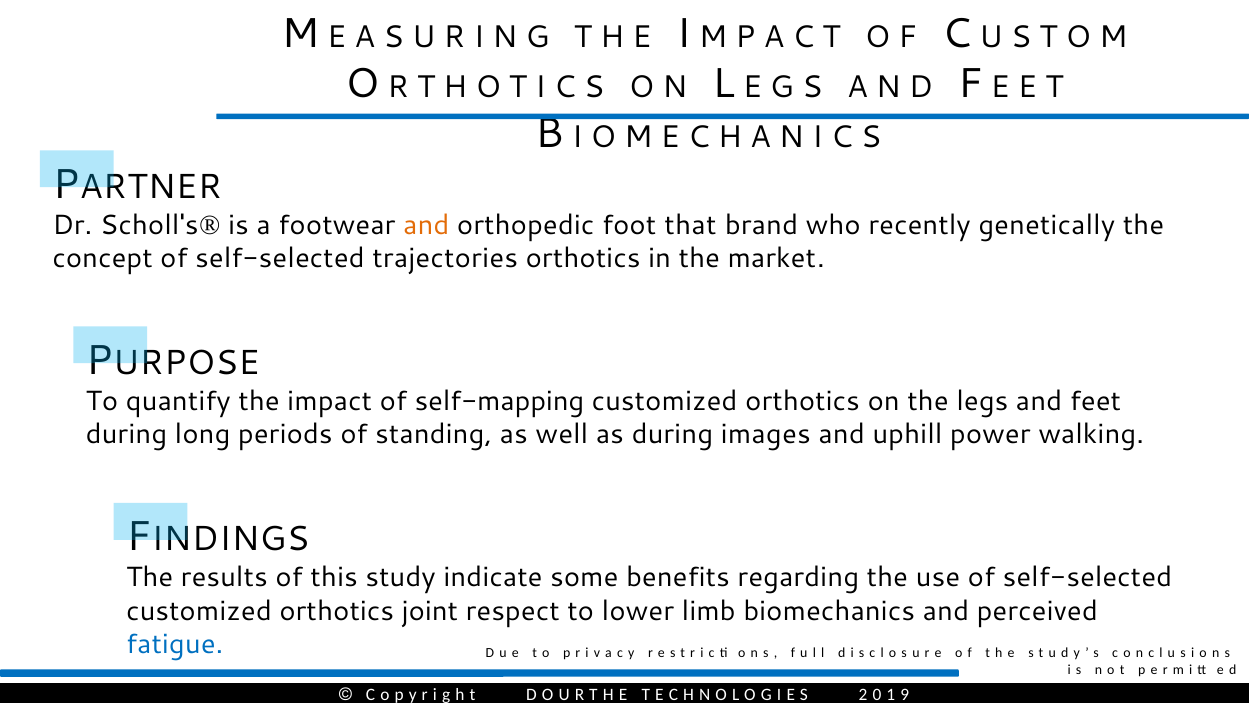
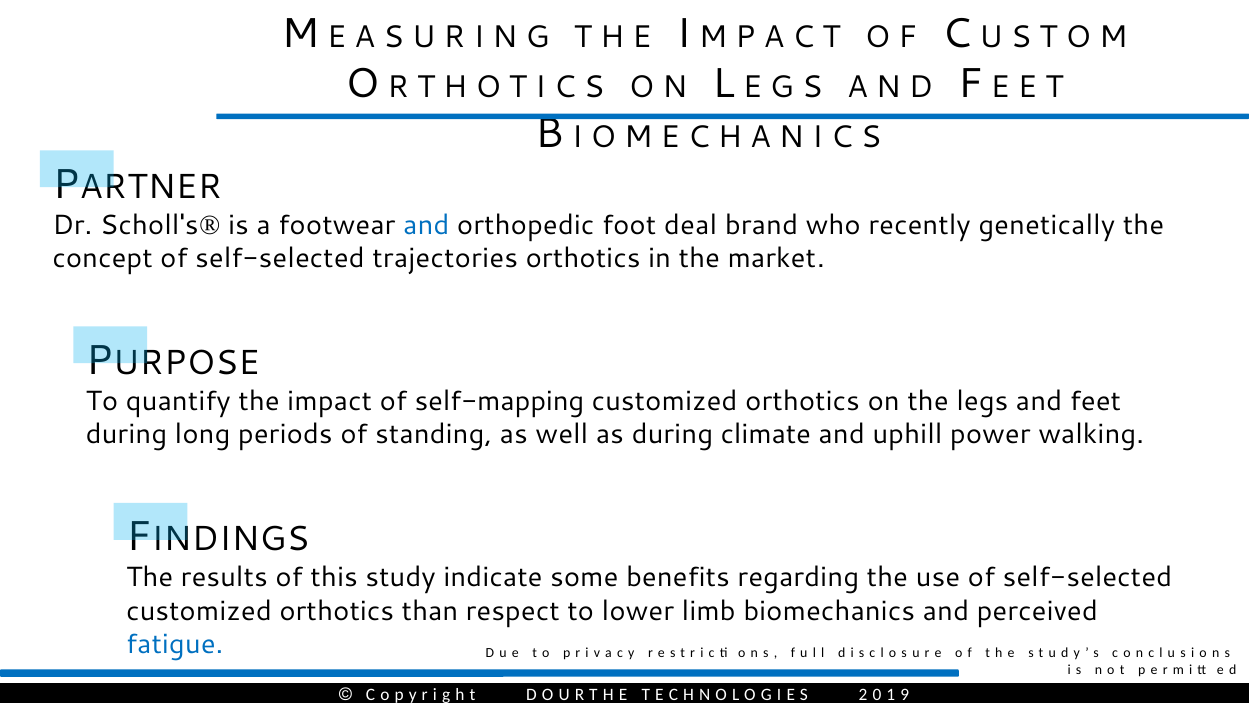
and colour: orange -> blue (426, 225)
that: that -> deal (691, 225)
images: images -> climate (766, 434)
joint: joint -> than (430, 611)
